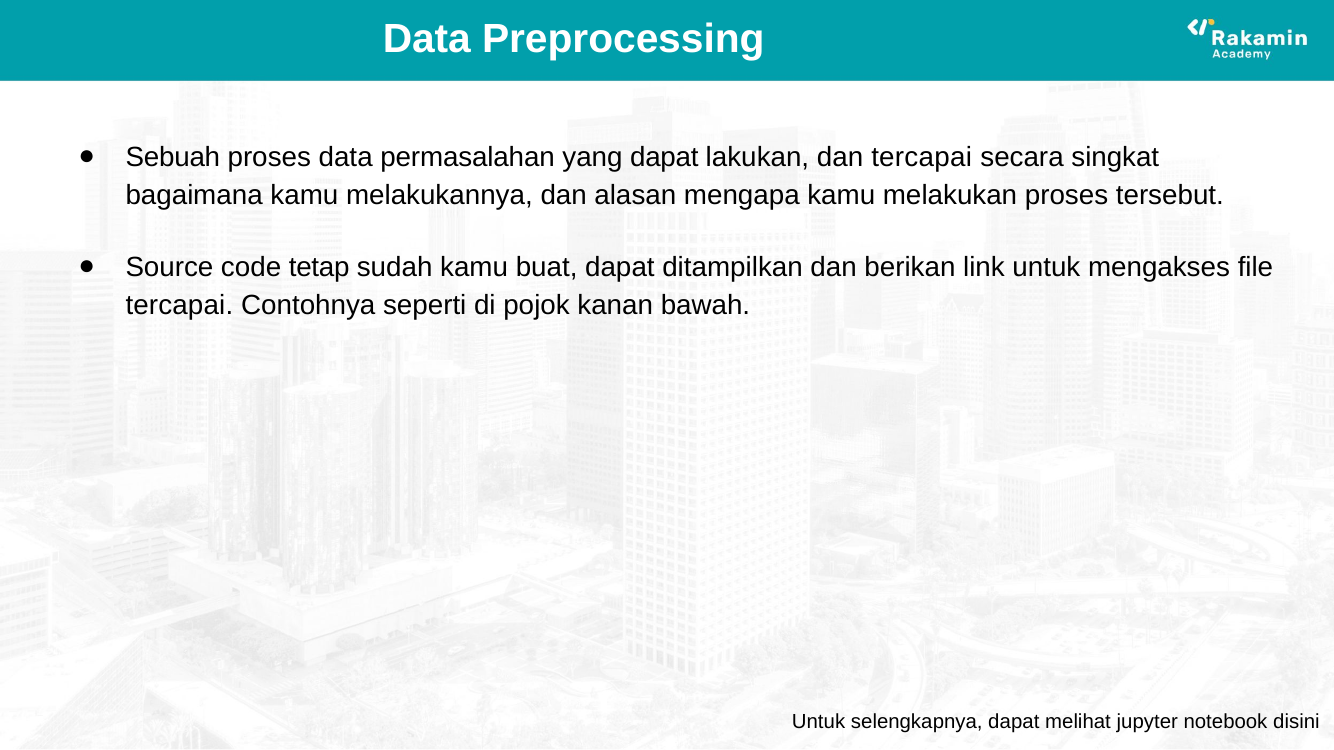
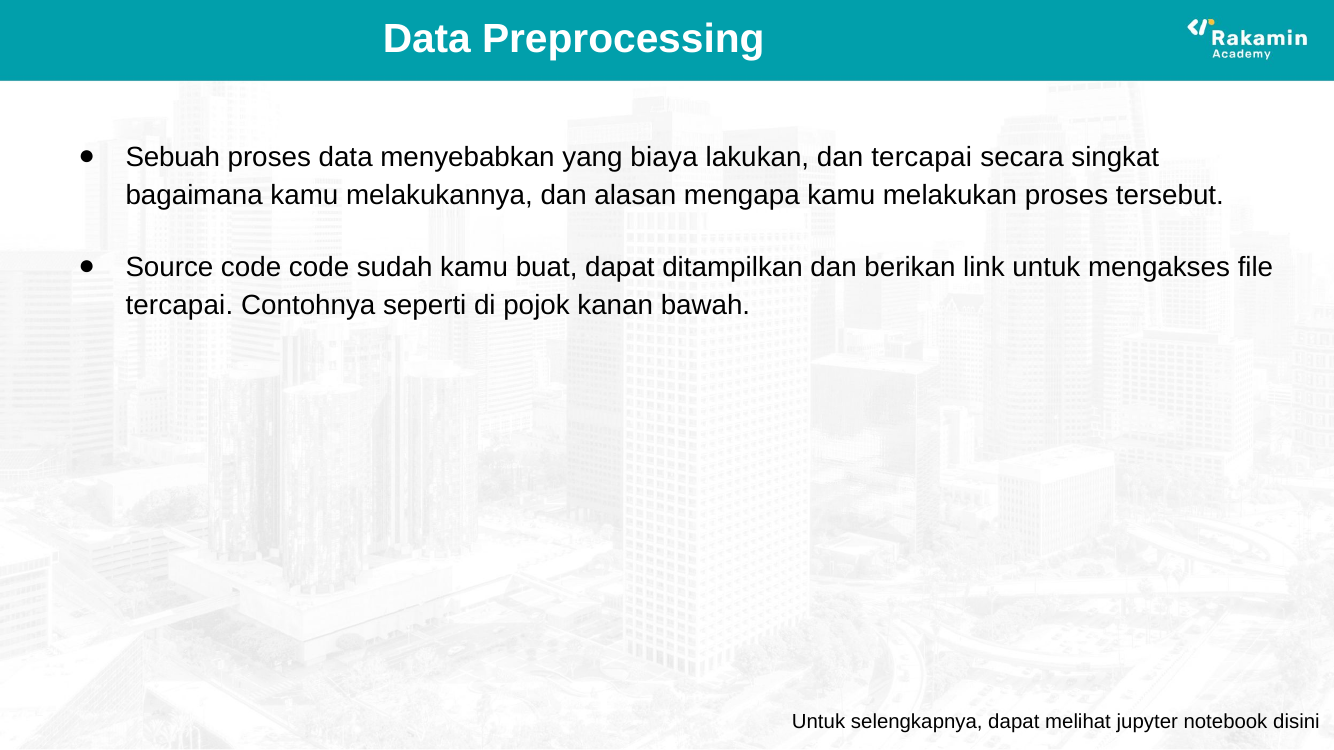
permasalahan: permasalahan -> menyebabkan (467, 157)
yang dapat: dapat -> biaya (664, 157)
code tetap: tetap -> code (319, 267)
